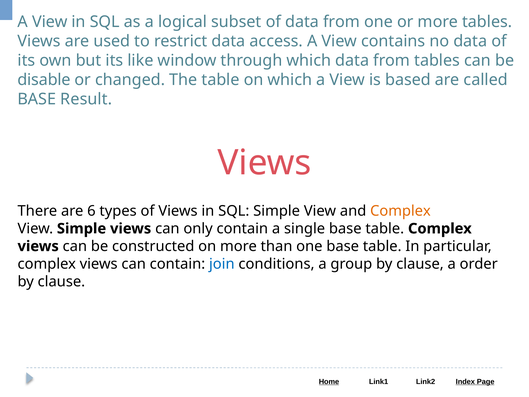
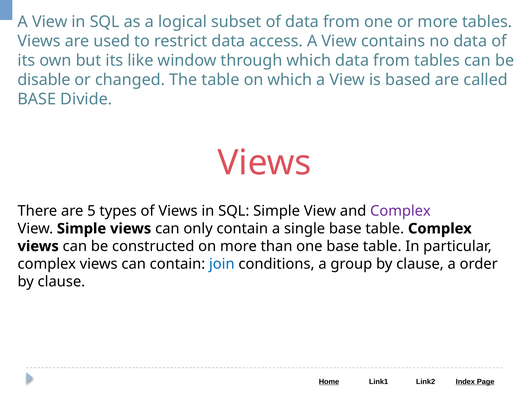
Result: Result -> Divide (86, 99)
6: 6 -> 5 (91, 211)
Complex colour: orange -> purple (400, 211)
